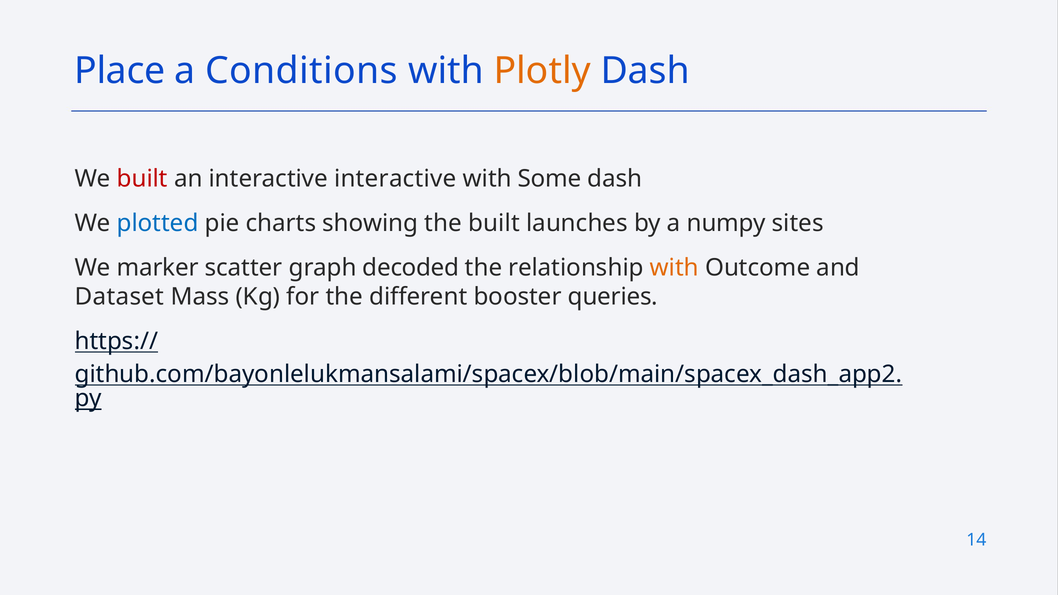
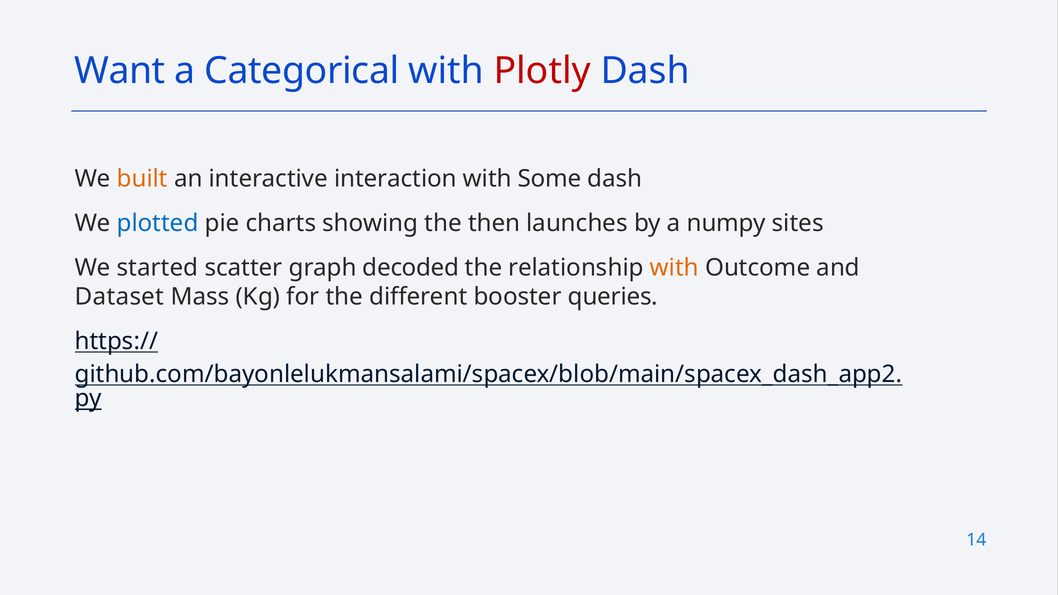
Place: Place -> Want (120, 71)
Conditions: Conditions -> Categorical (302, 71)
Plotly colour: orange -> red (542, 71)
built colour: red -> orange (142, 179)
interactive interactive: interactive -> interaction (395, 179)
the built: built -> then (494, 223)
marker: marker -> started (158, 268)
